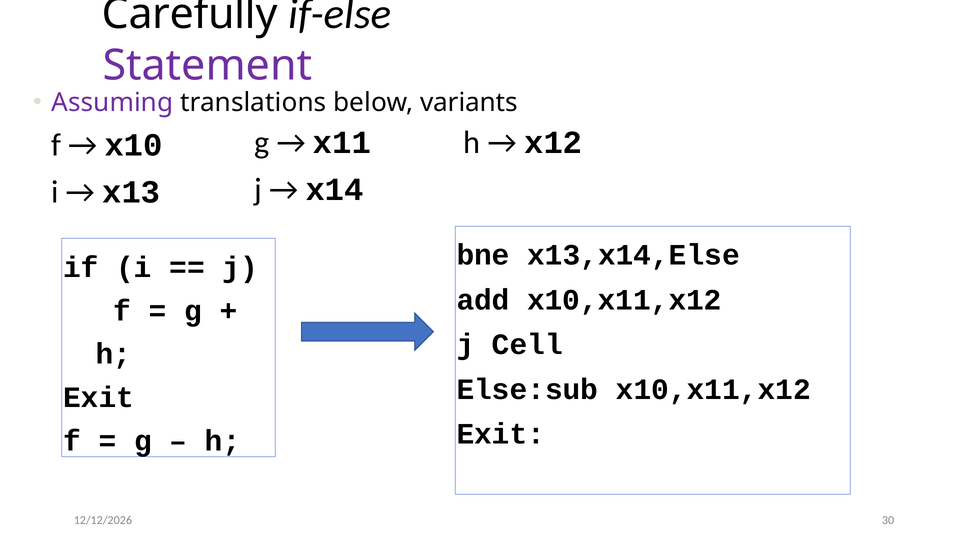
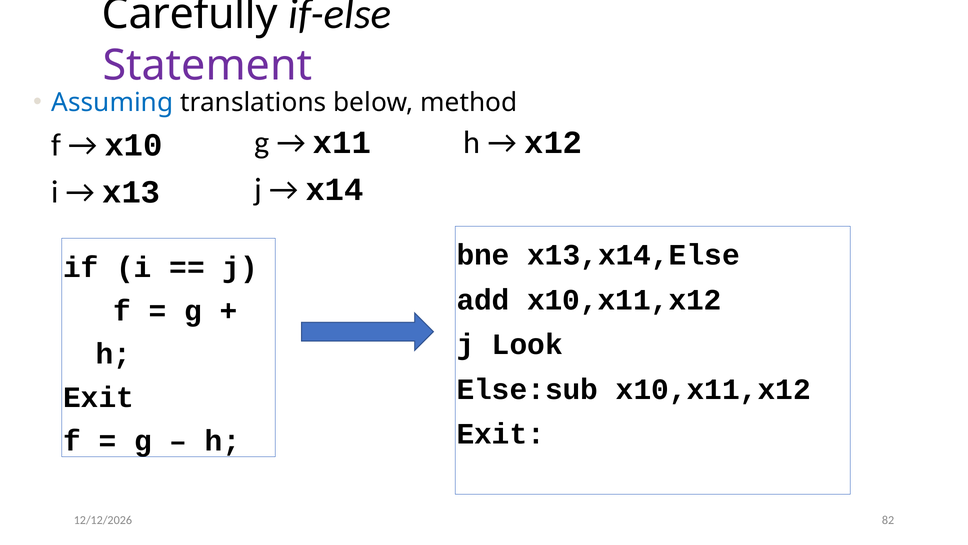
Assuming colour: purple -> blue (112, 103)
variants: variants -> method (469, 103)
Cell: Cell -> Look (527, 344)
30: 30 -> 82 (888, 520)
